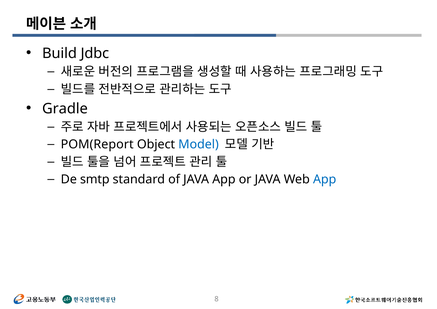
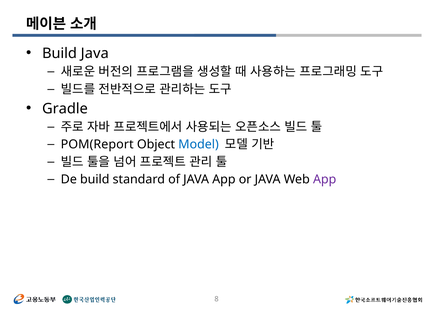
Build Jdbc: Jdbc -> Java (95, 53)
De smtp: smtp -> build (95, 179)
App colour: blue -> purple (325, 179)
